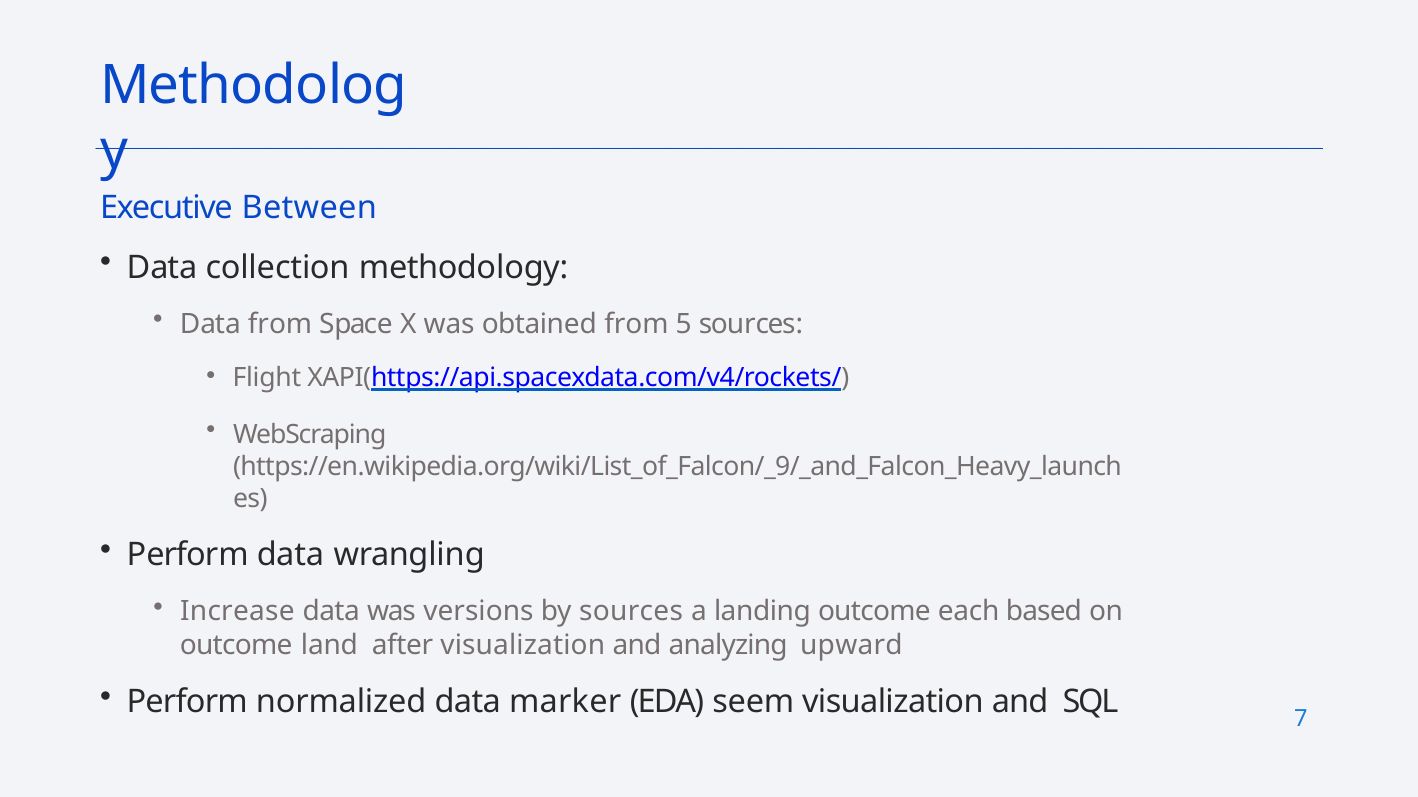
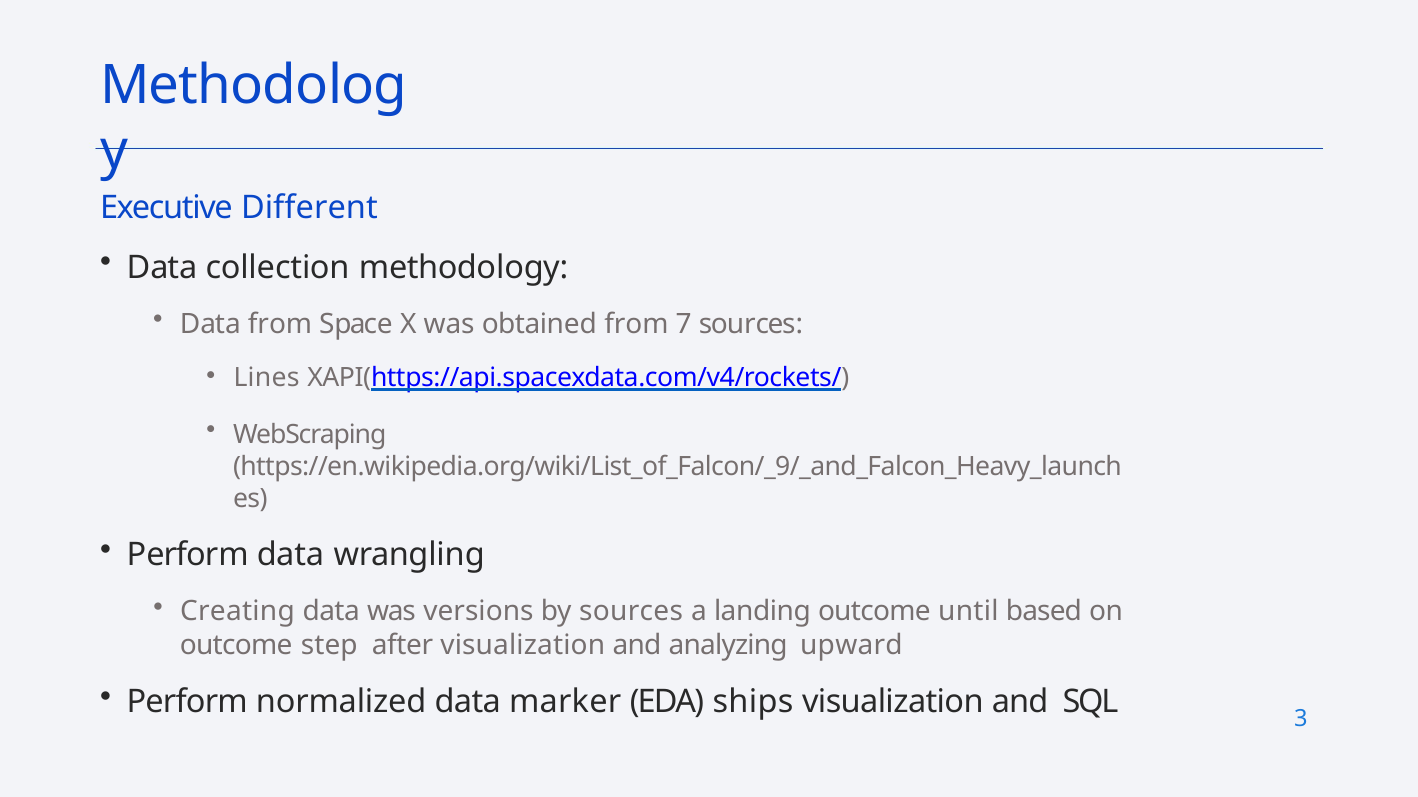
Between: Between -> Different (309, 208)
5: 5 -> 7 (684, 324)
Flight: Flight -> Lines (267, 378)
Increase: Increase -> Creating (237, 612)
each: each -> until (968, 612)
land: land -> step (329, 646)
seem: seem -> ships (753, 703)
7: 7 -> 3 (1301, 720)
